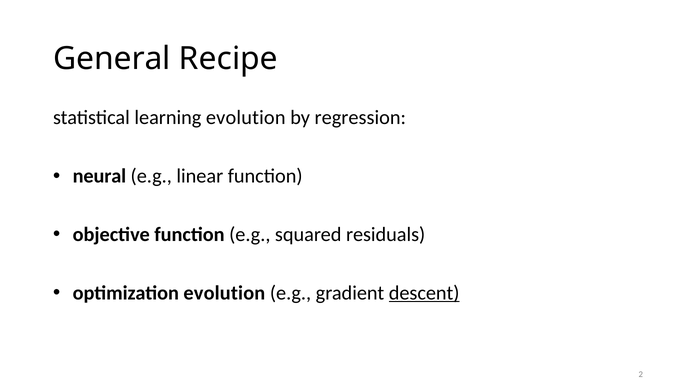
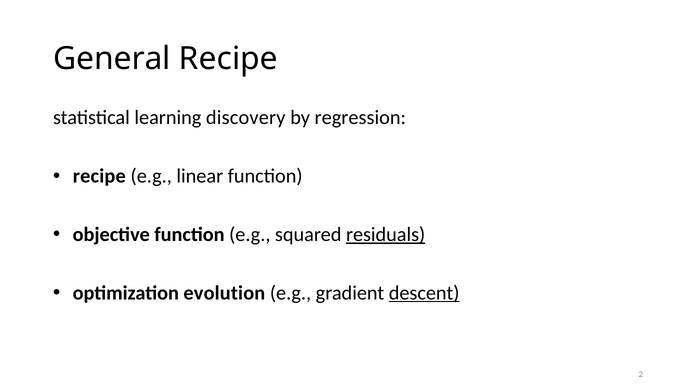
learning evolution: evolution -> discovery (246, 118)
neural: neural -> recipe (99, 176)
residuals underline: none -> present (386, 234)
